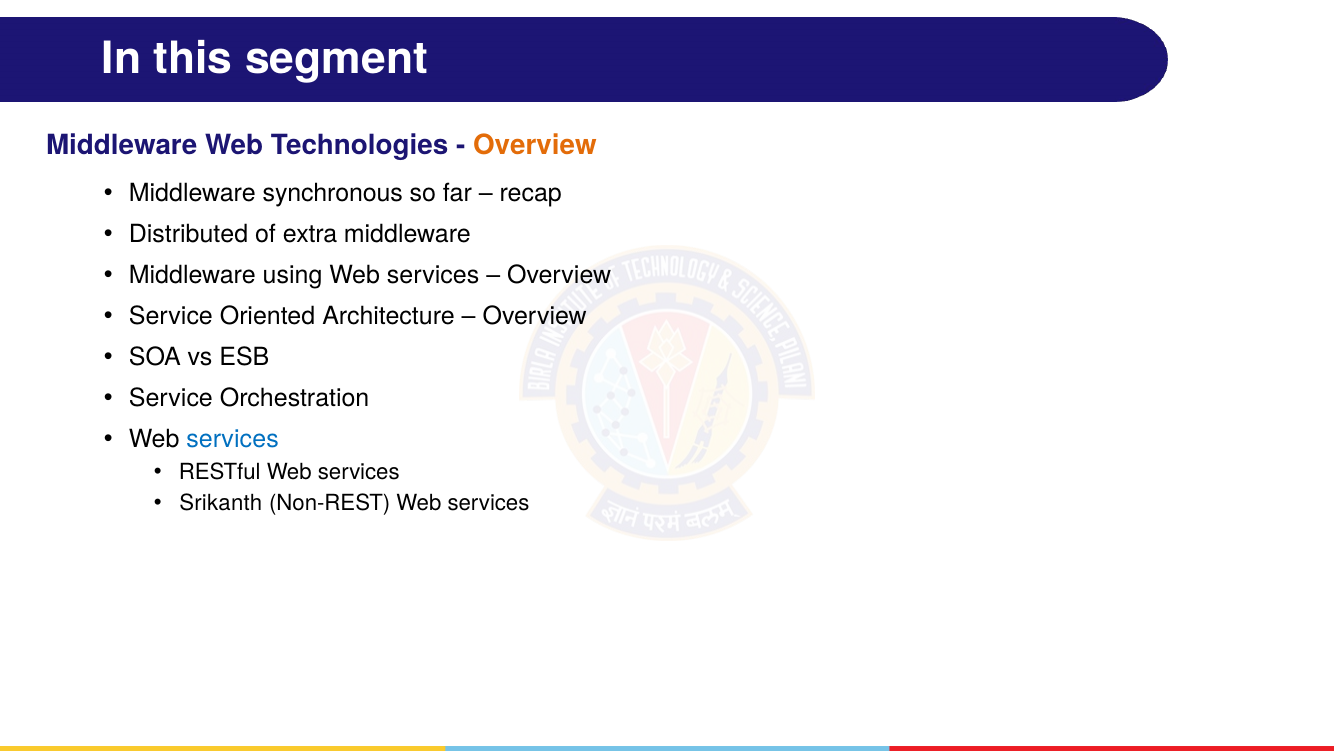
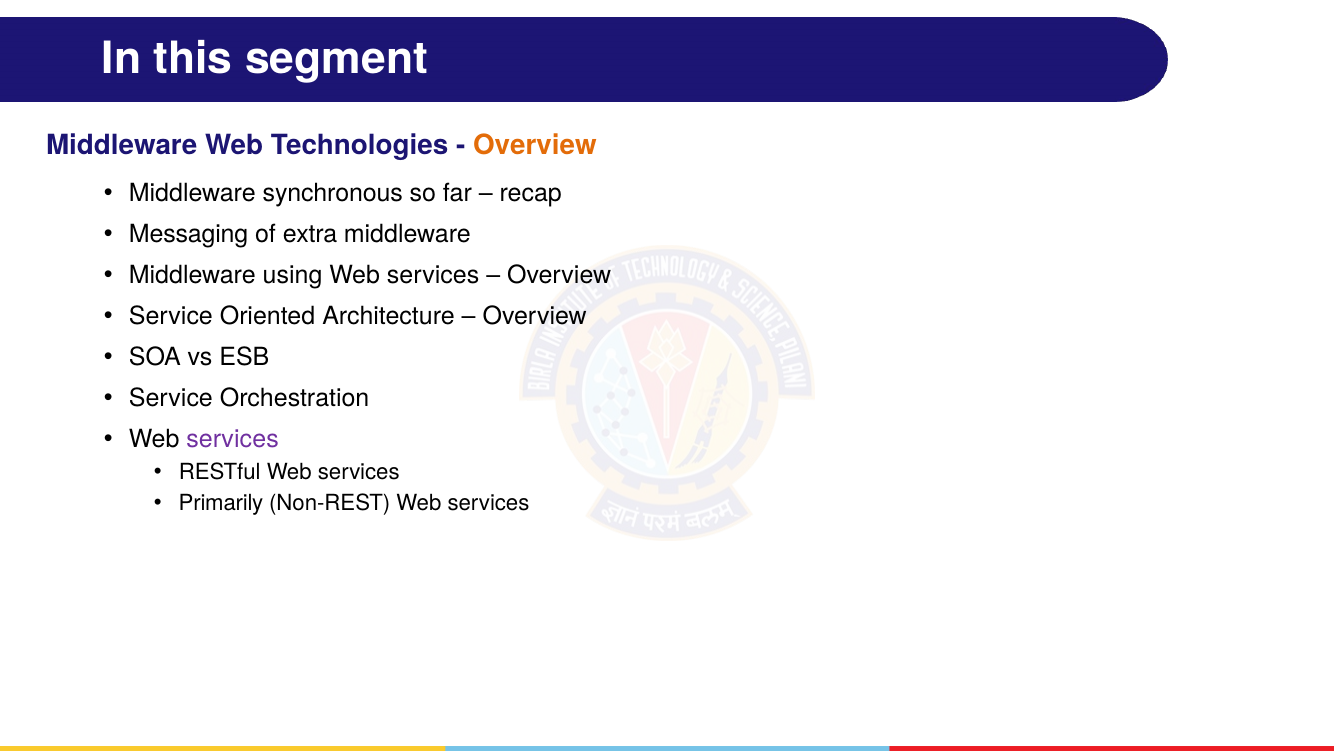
Distributed: Distributed -> Messaging (189, 234)
services colour: blue -> purple (233, 439)
Srikanth: Srikanth -> Primarily (221, 502)
